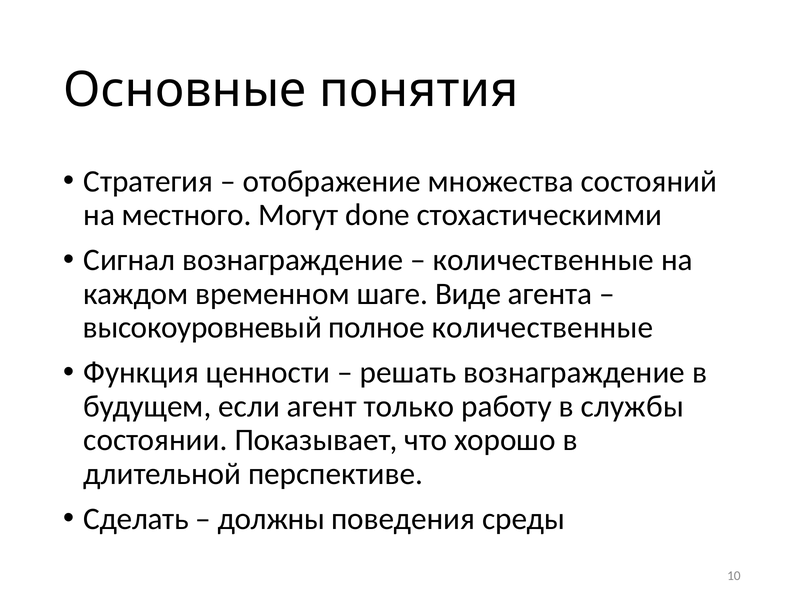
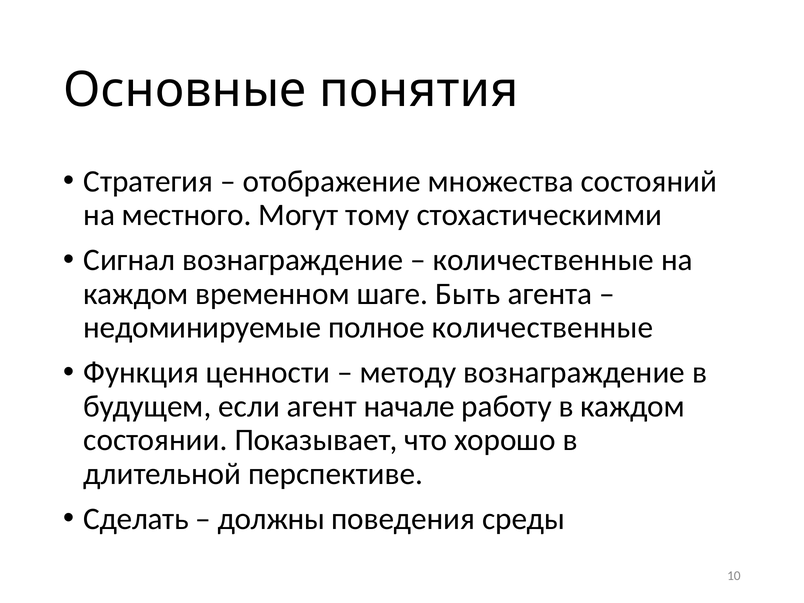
done: done -> тому (378, 215)
Виде: Виде -> Быть (468, 294)
высокоуровневый: высокоуровневый -> недоминируемые (202, 328)
решать: решать -> методу (408, 372)
только: только -> начале (409, 406)
в службы: службы -> каждом (632, 406)
